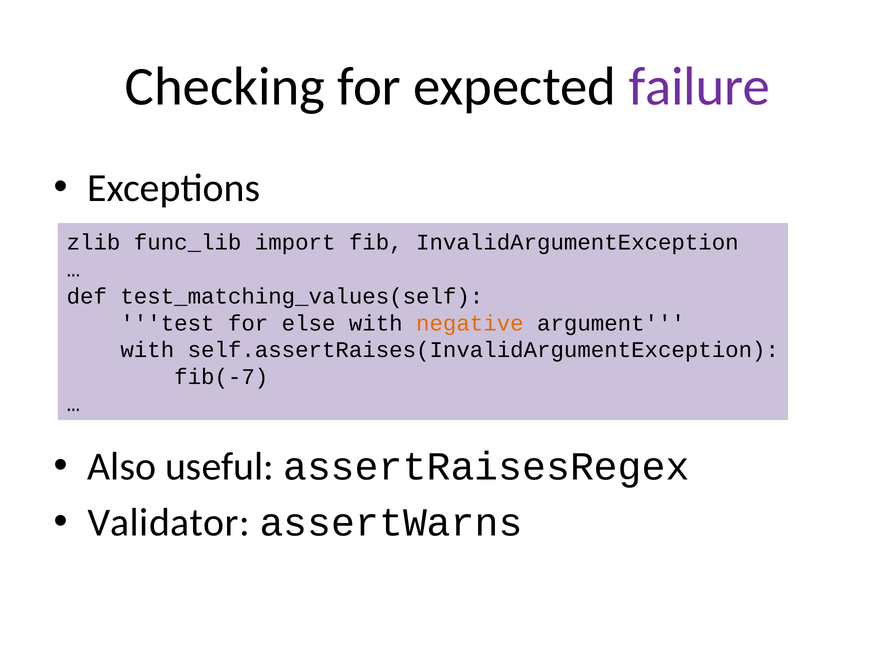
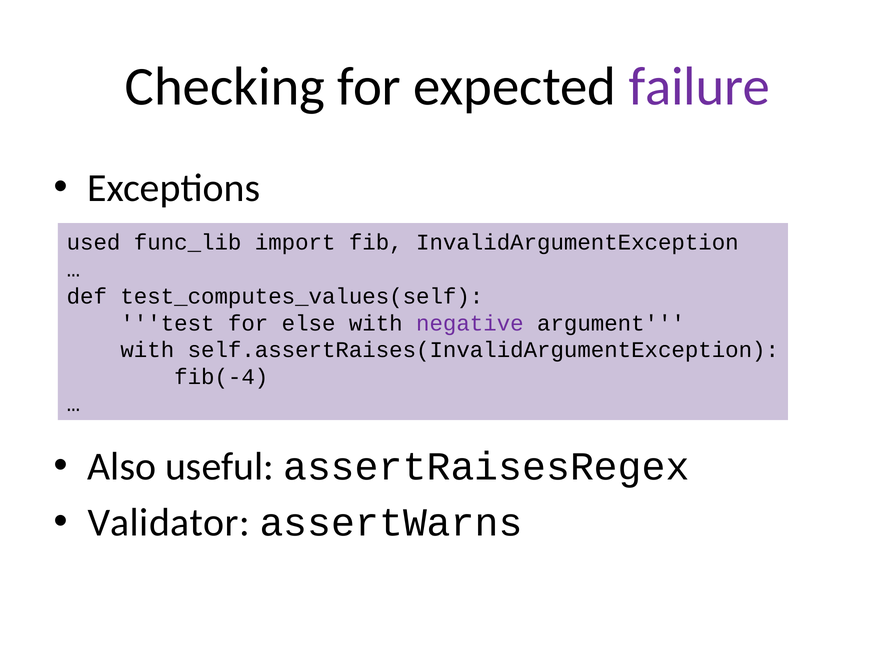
zlib: zlib -> used (94, 242)
test_matching_values(self: test_matching_values(self -> test_computes_values(self (302, 296)
negative colour: orange -> purple (470, 323)
fib(-7: fib(-7 -> fib(-4 (221, 377)
